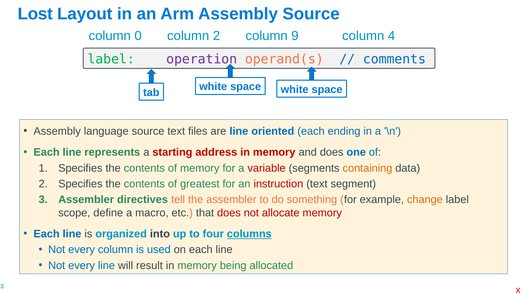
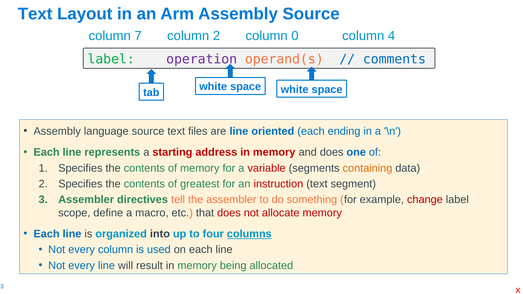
Lost: Lost -> Text (35, 14)
0: 0 -> 7 (138, 36)
9: 9 -> 0 (295, 36)
change colour: orange -> red (425, 200)
